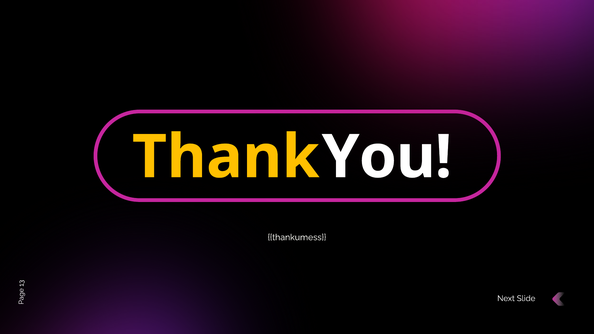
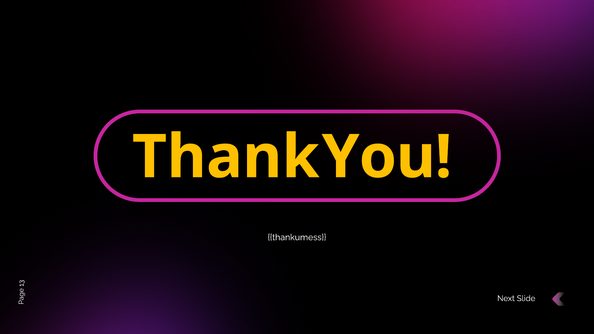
You colour: white -> yellow (387, 157)
